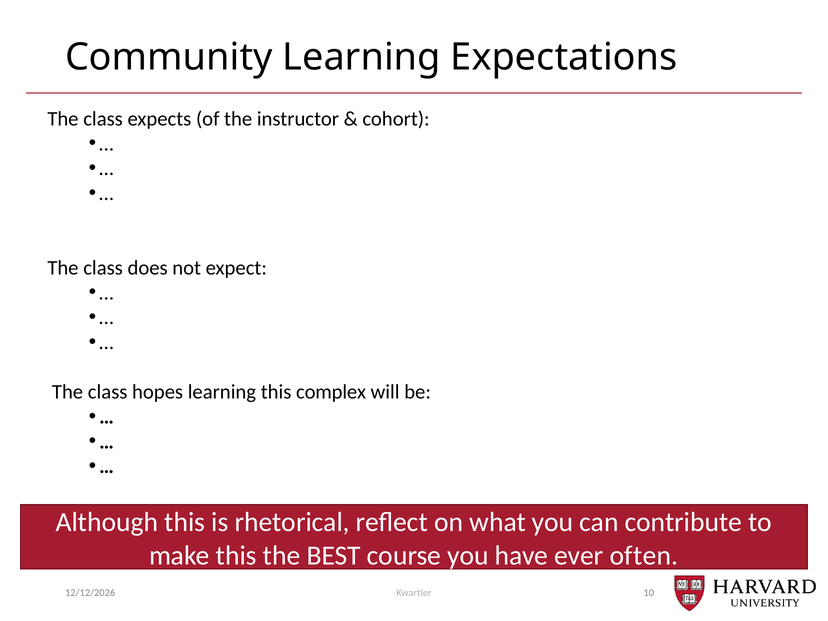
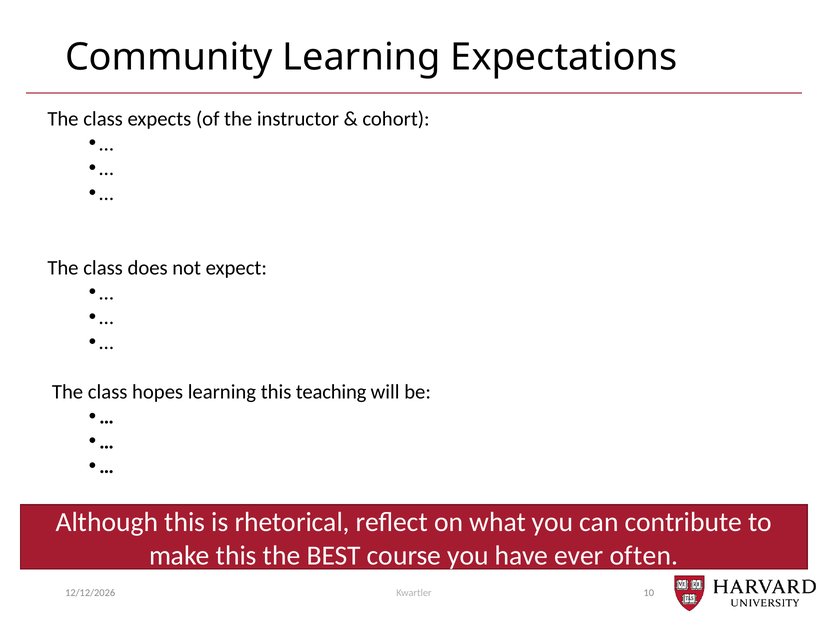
complex: complex -> teaching (331, 392)
